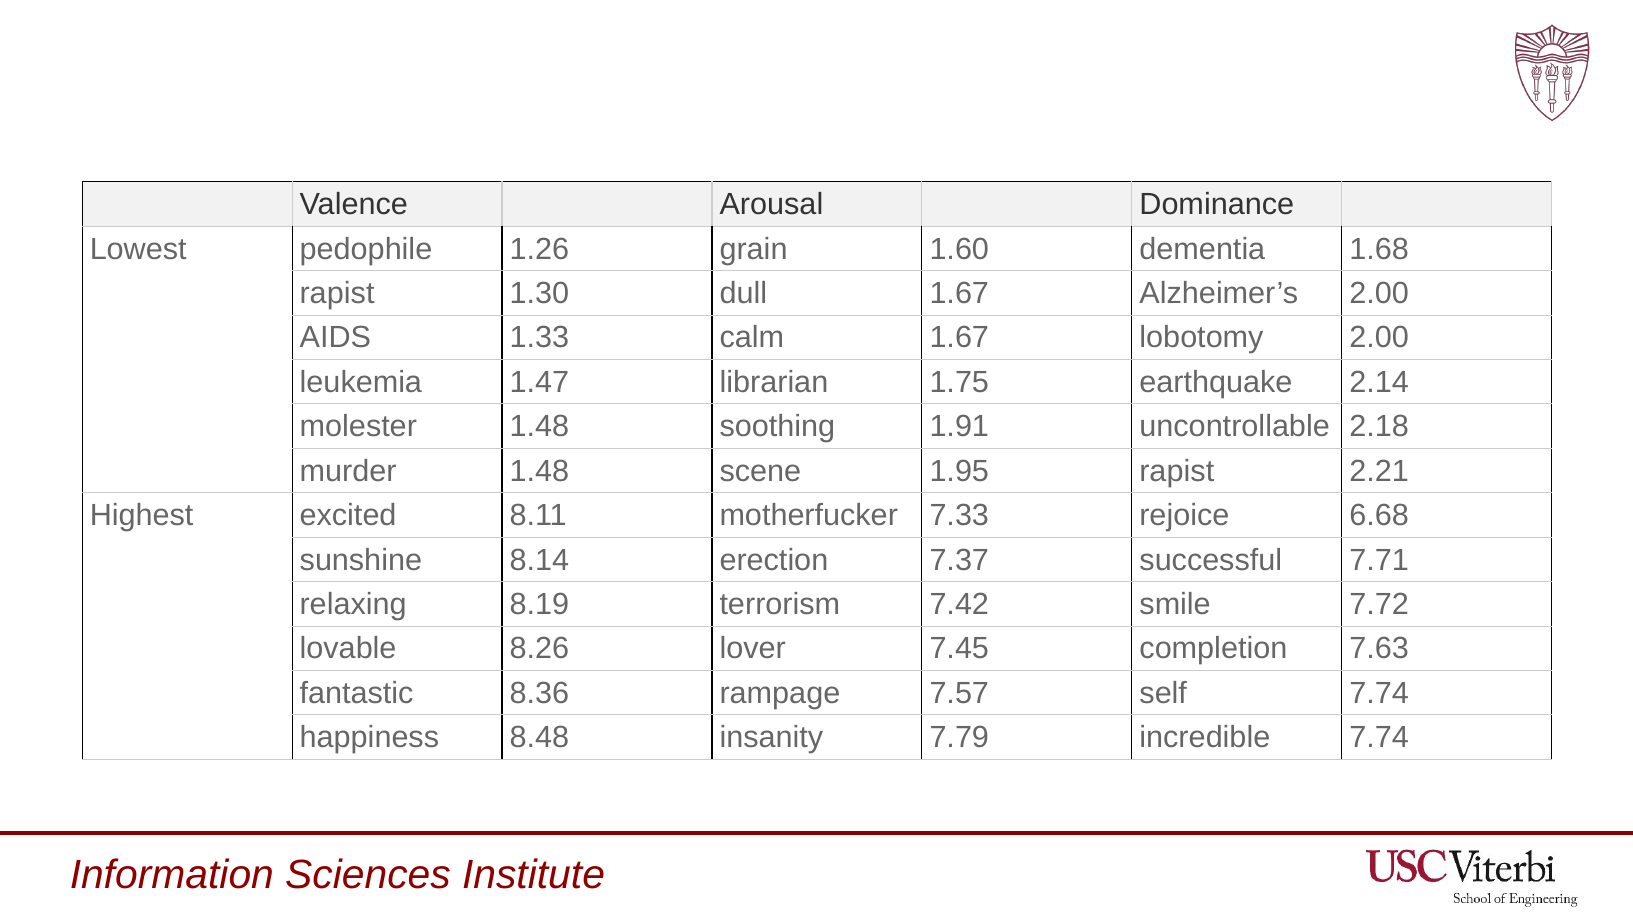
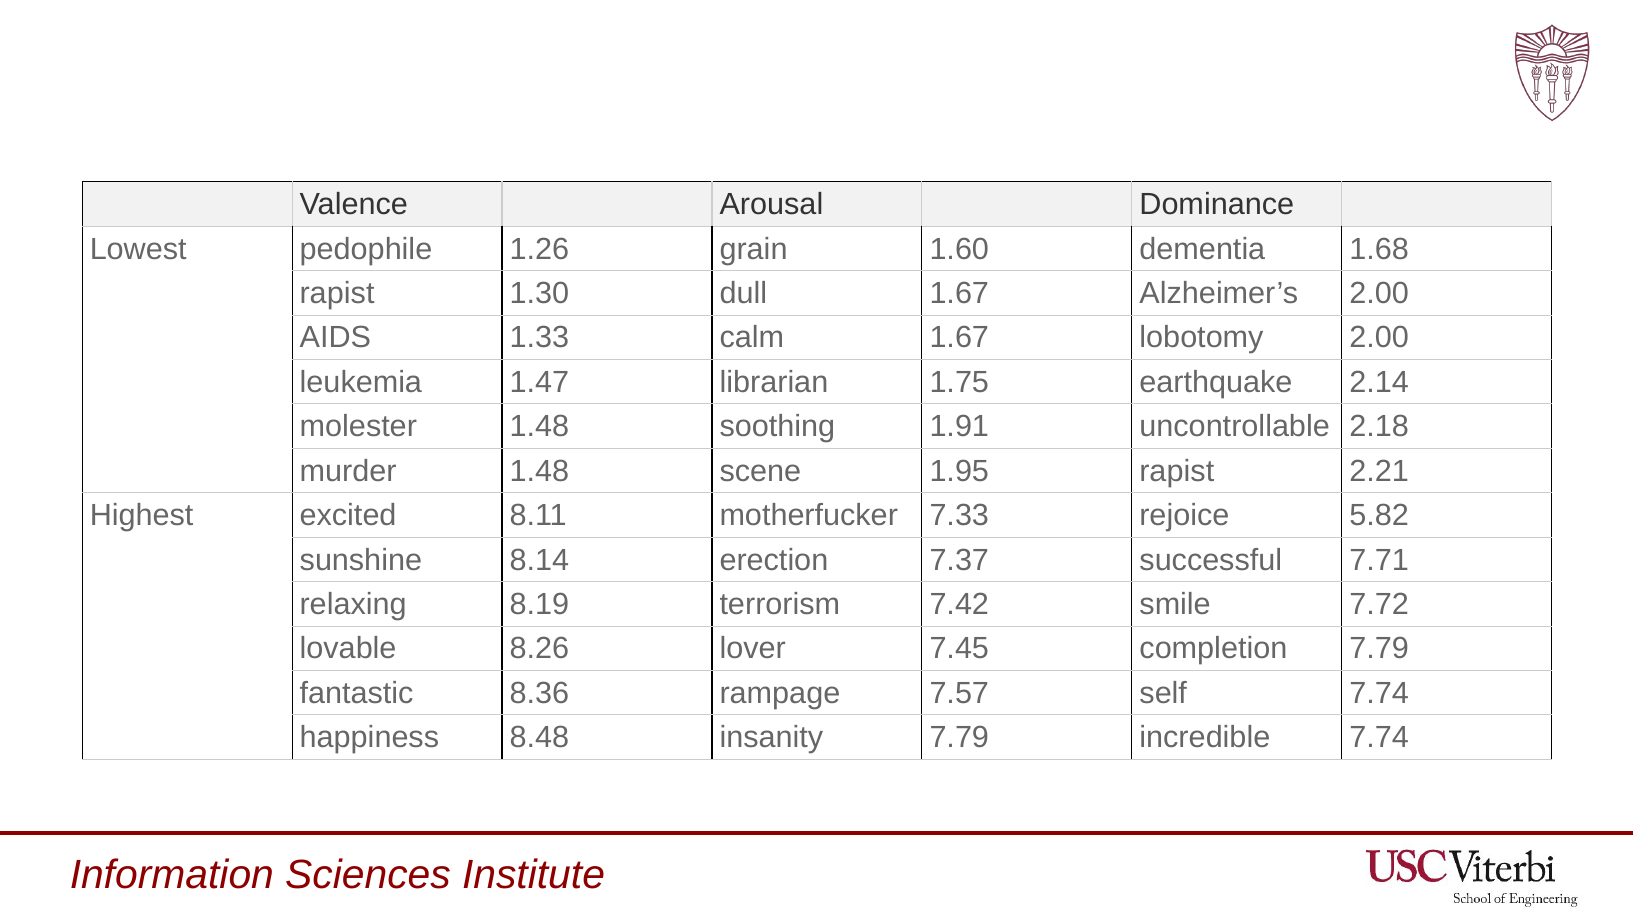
6.68: 6.68 -> 5.82 (1379, 516)
completion 7.63: 7.63 -> 7.79 (1379, 649)
